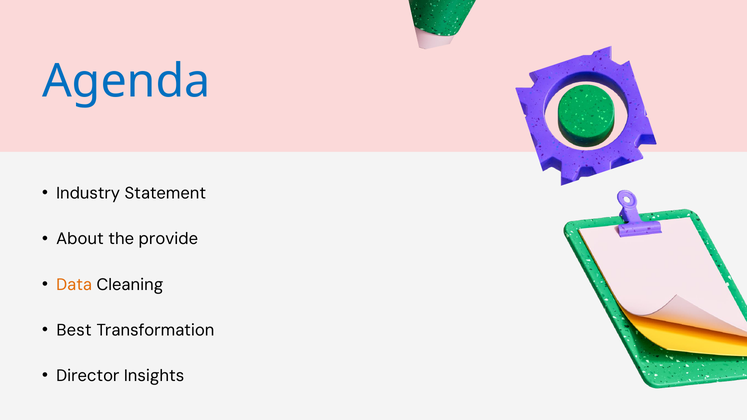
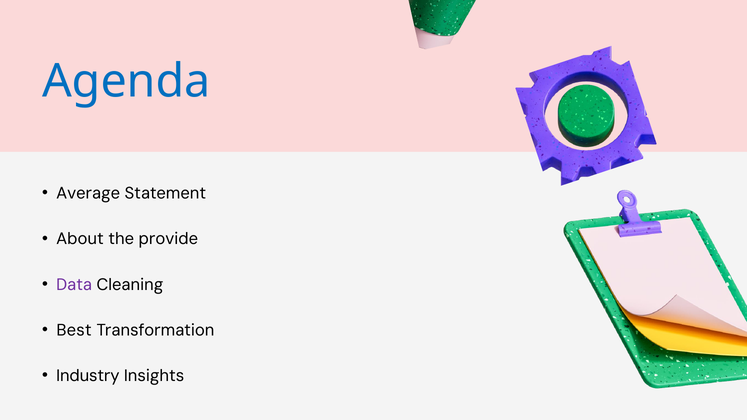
Industry: Industry -> Average (88, 193)
Data colour: orange -> purple (74, 285)
Director: Director -> Industry (88, 376)
